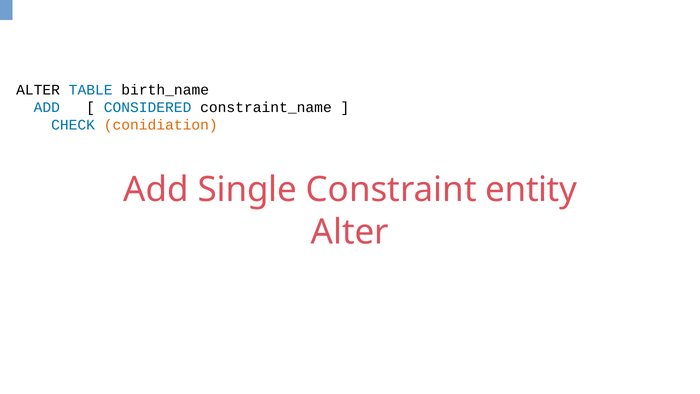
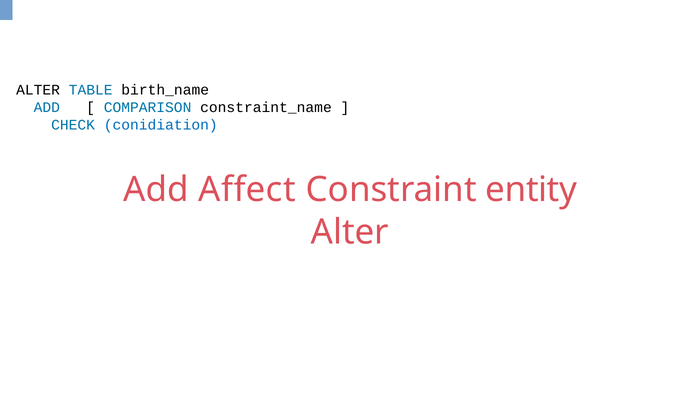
CONSIDERED: CONSIDERED -> COMPARISON (148, 108)
conidiation colour: orange -> blue (161, 125)
Single: Single -> Affect (247, 190)
